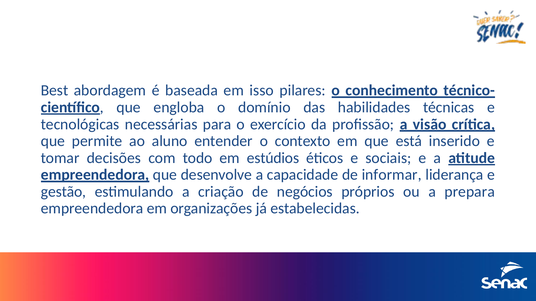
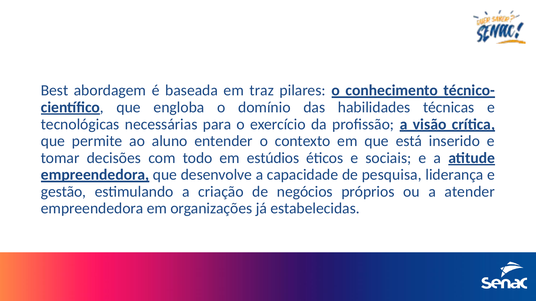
isso: isso -> traz (262, 91)
informar: informar -> pesquisa (392, 175)
prepara: prepara -> atender (470, 192)
